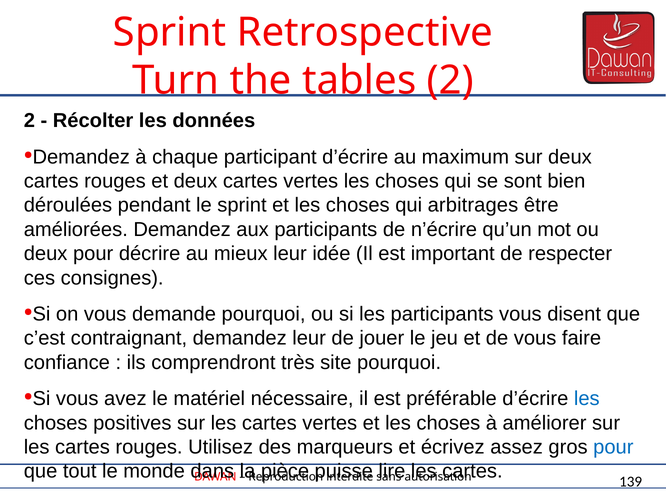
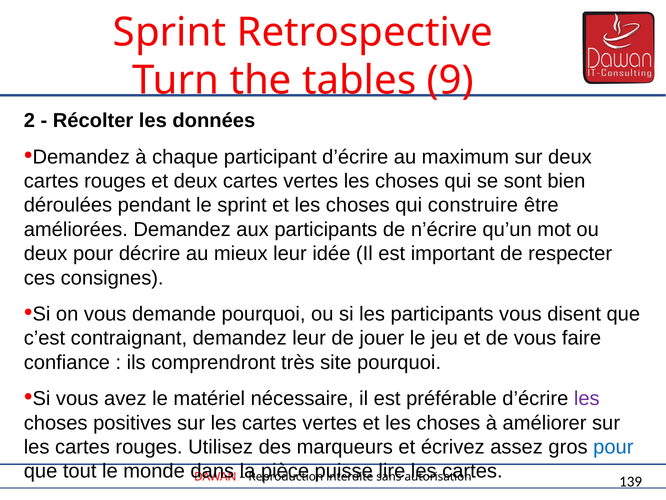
tables 2: 2 -> 9 (450, 80)
arbitrages: arbitrages -> construire (473, 205)
les colour: blue -> purple (587, 398)
